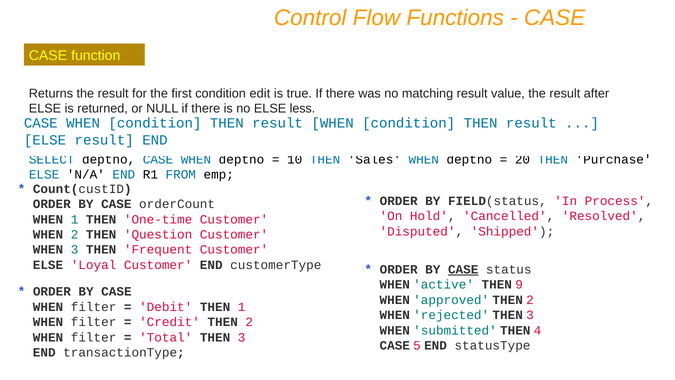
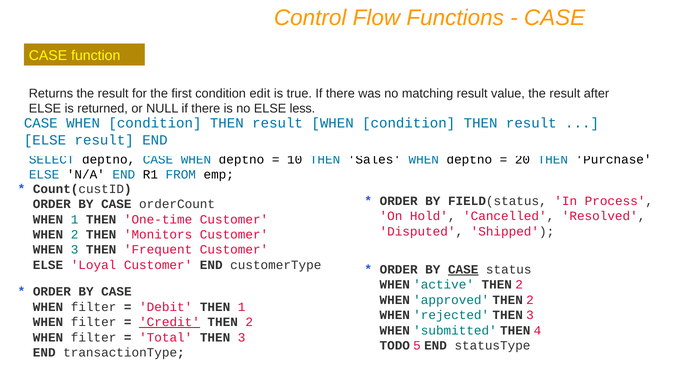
Question: Question -> Monitors (158, 234)
active THEN 9: 9 -> 2 (519, 285)
Credit underline: none -> present (170, 322)
CASE: CASE -> TODO (395, 345)
